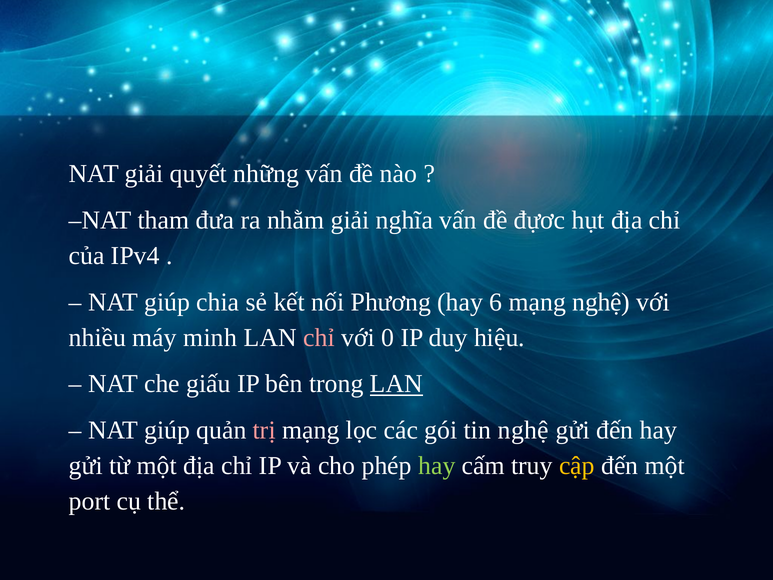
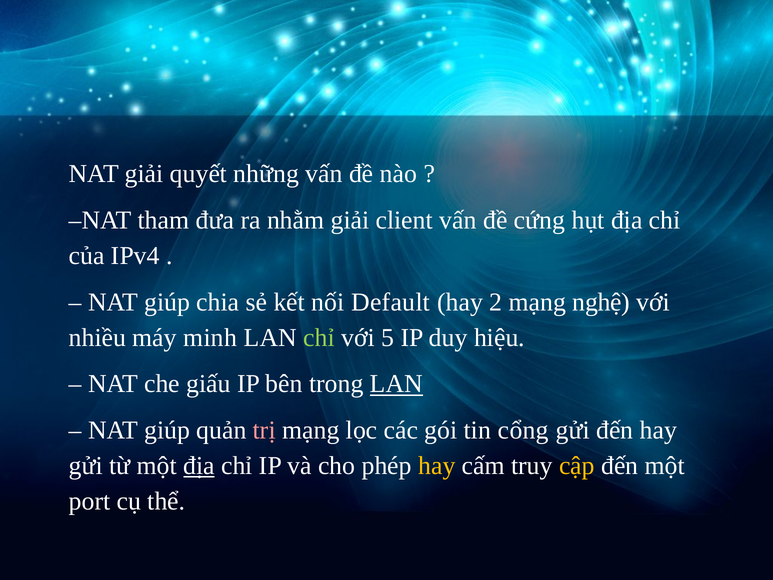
nghĩa: nghĩa -> client (404, 220)
đựơc: đựơc -> cứng (539, 220)
Phương: Phương -> Default (391, 302)
6: 6 -> 2 (496, 302)
chỉ colour: pink -> light green (319, 337)
0: 0 -> 5 (388, 337)
tin nghệ: nghệ -> cổng (523, 430)
địa underline: none -> present (199, 466)
hay colour: light green -> yellow (437, 466)
